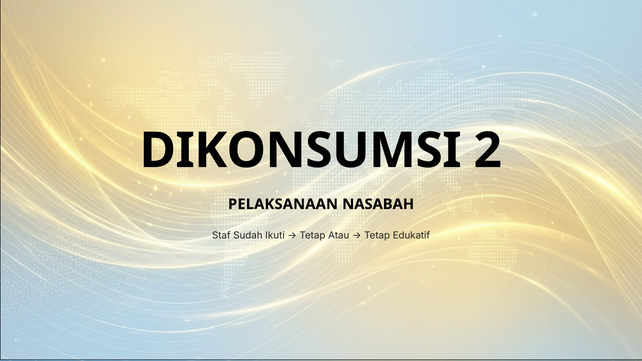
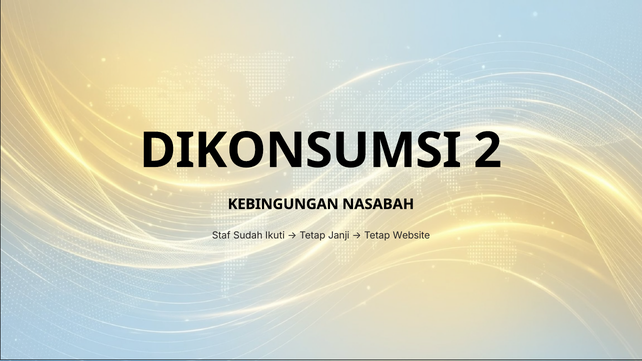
PELAKSANAAN: PELAKSANAAN -> KEBINGUNGAN (283, 204)
Atau: Atau -> Janji (339, 236)
Edukatif: Edukatif -> Website (411, 236)
